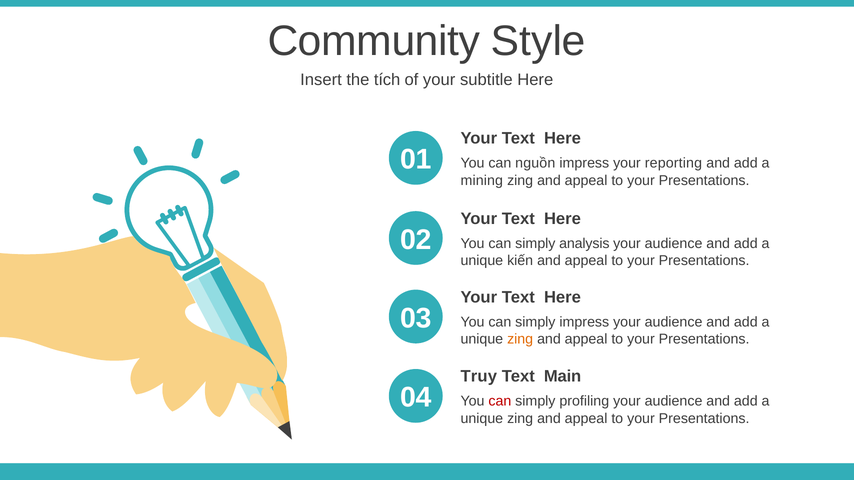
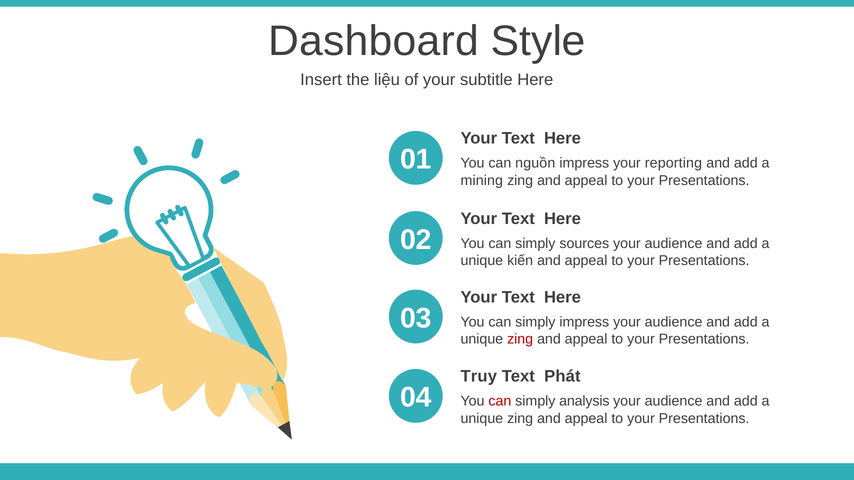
Community: Community -> Dashboard (373, 41)
tích: tích -> liệu (387, 80)
analysis: analysis -> sources (584, 244)
zing colour: orange -> red (520, 339)
Main: Main -> Phát (562, 377)
profiling: profiling -> analysis (584, 402)
